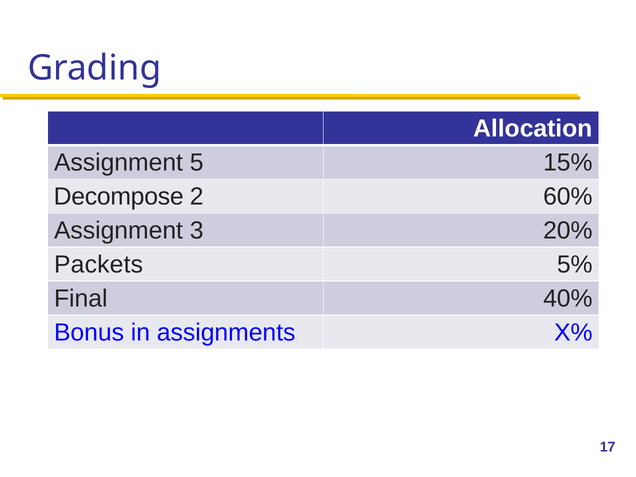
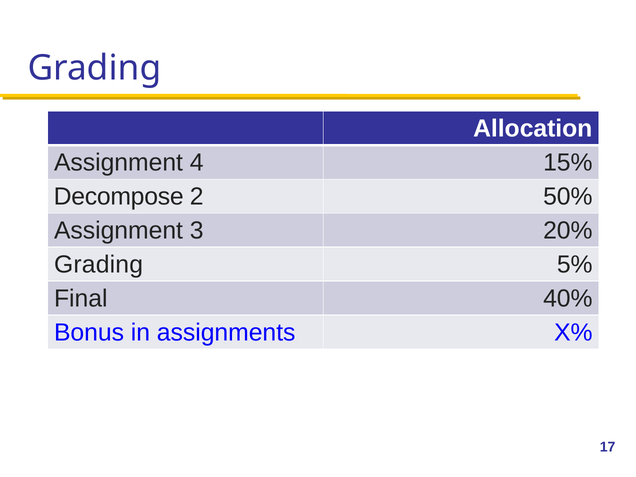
5: 5 -> 4 (197, 163)
60%: 60% -> 50% (568, 197)
Packets: Packets -> Grading (99, 264)
